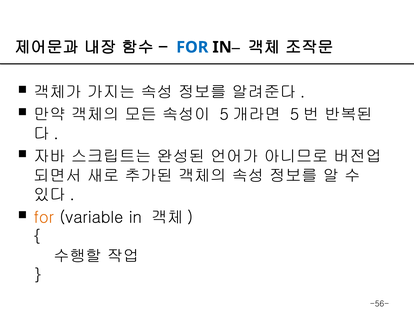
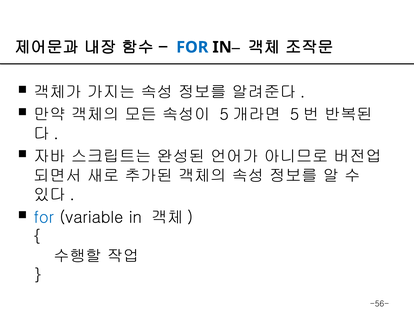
for colour: orange -> blue (44, 218)
